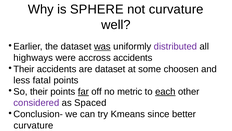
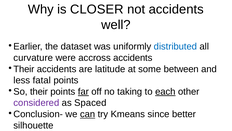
SPHERE: SPHERE -> CLOSER (97, 9)
not curvature: curvature -> accidents (176, 9)
was underline: present -> none (102, 46)
distributed colour: purple -> blue (175, 46)
highways: highways -> curvature (33, 58)
are dataset: dataset -> latitude (110, 69)
choosen: choosen -> between (181, 69)
metric: metric -> taking (130, 91)
can underline: none -> present (88, 114)
curvature: curvature -> silhouette (33, 125)
